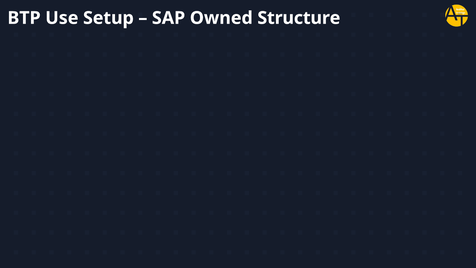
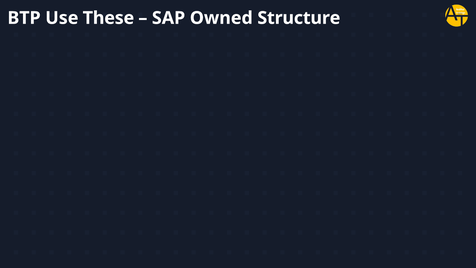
Setup: Setup -> These (108, 18)
